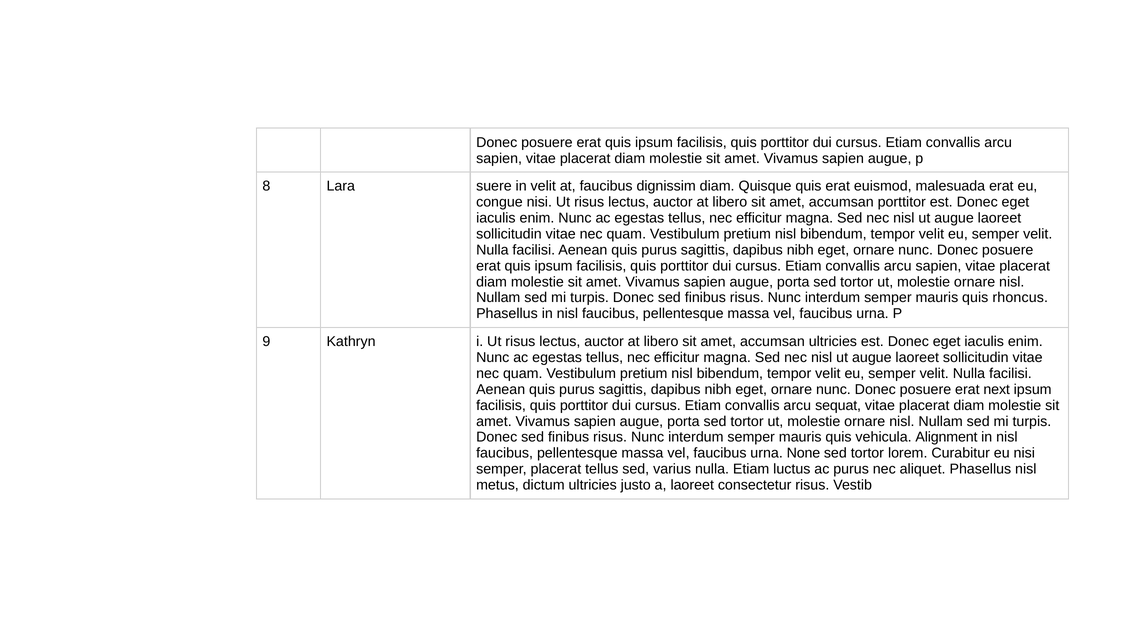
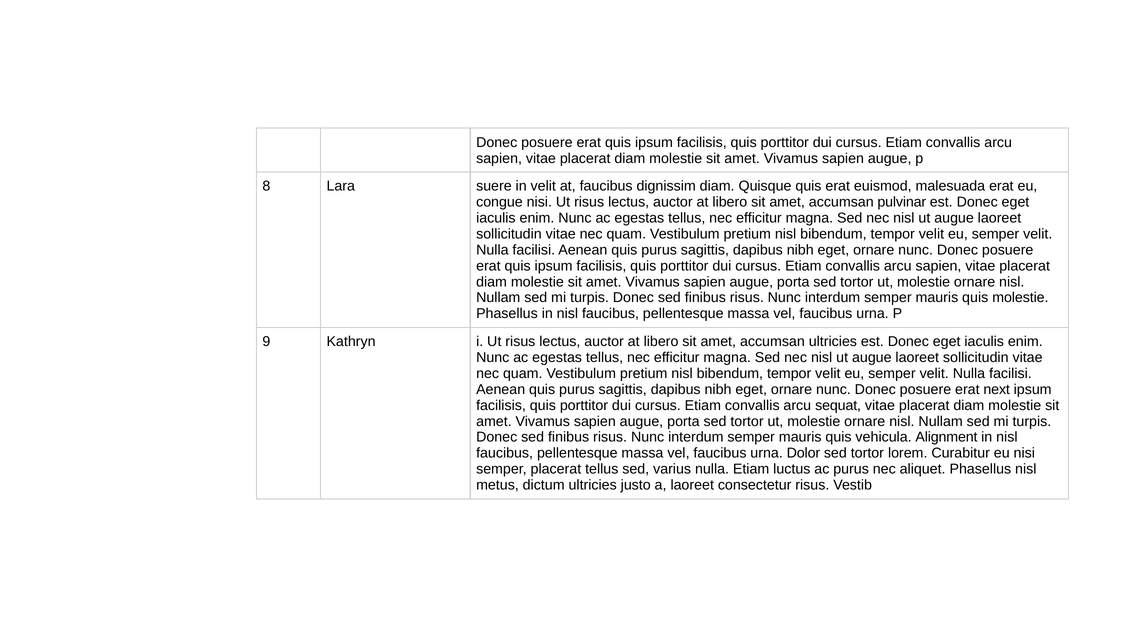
accumsan porttitor: porttitor -> pulvinar (902, 202)
quis rhoncus: rhoncus -> molestie (1020, 298)
None: None -> Dolor (803, 453)
